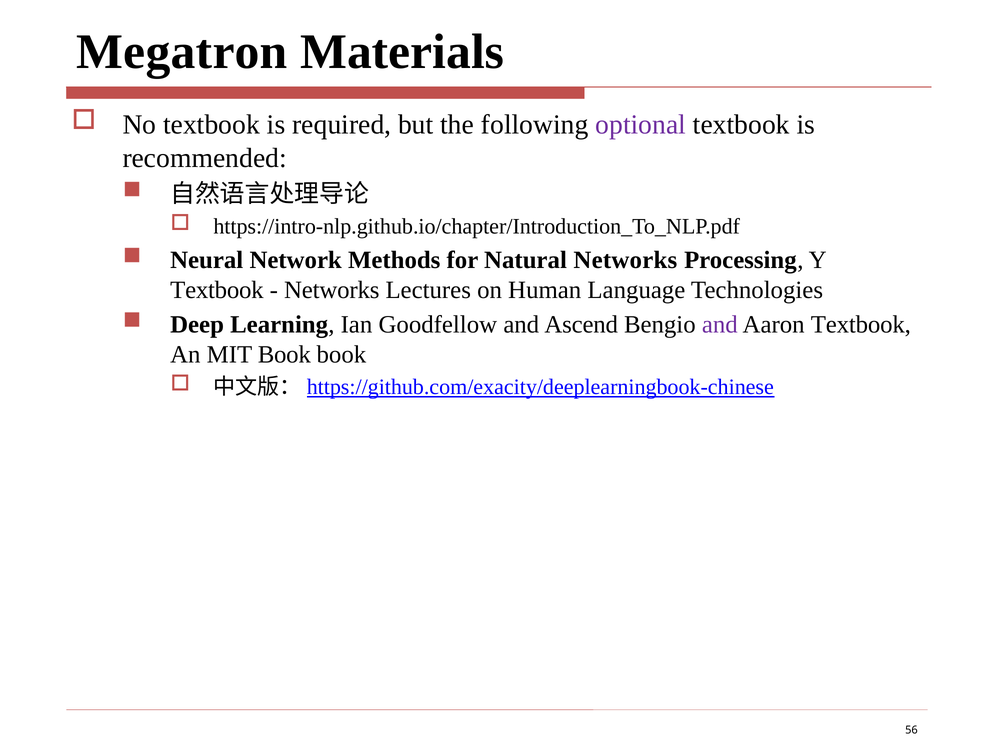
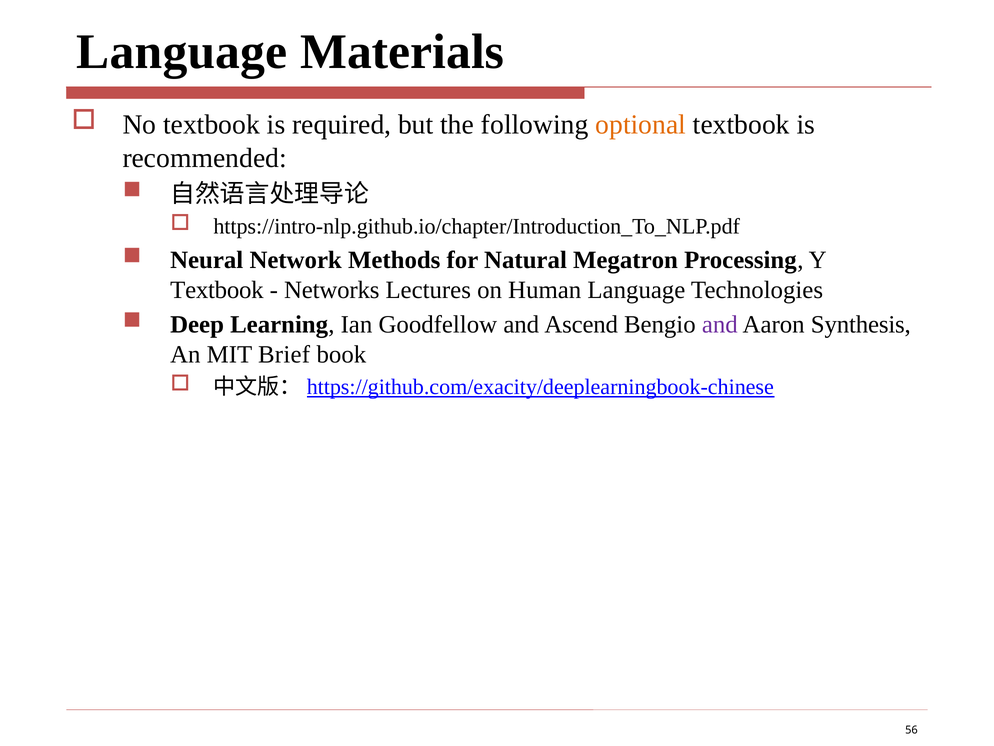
Megatron: Megatron -> Language (182, 52)
optional colour: purple -> orange (641, 125)
Natural Networks: Networks -> Megatron (625, 260)
Aaron Textbook: Textbook -> Synthesis (861, 324)
MIT Book: Book -> Brief (284, 354)
